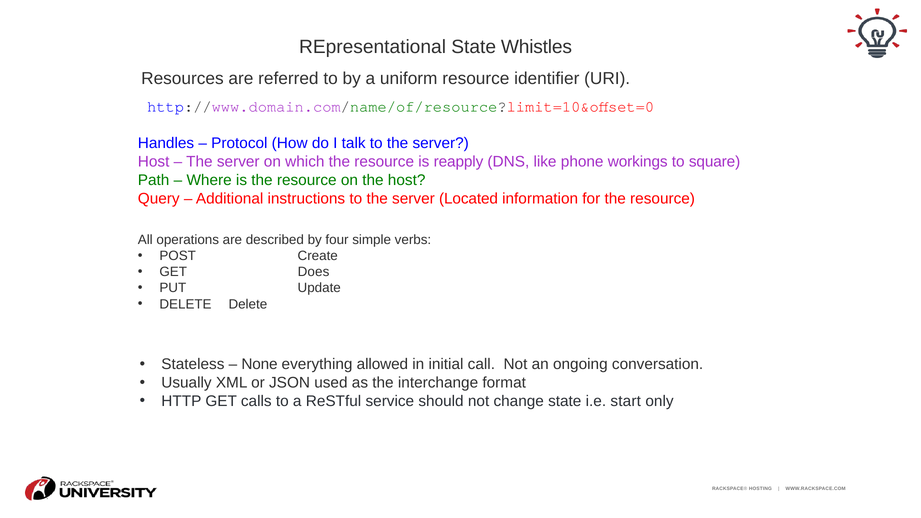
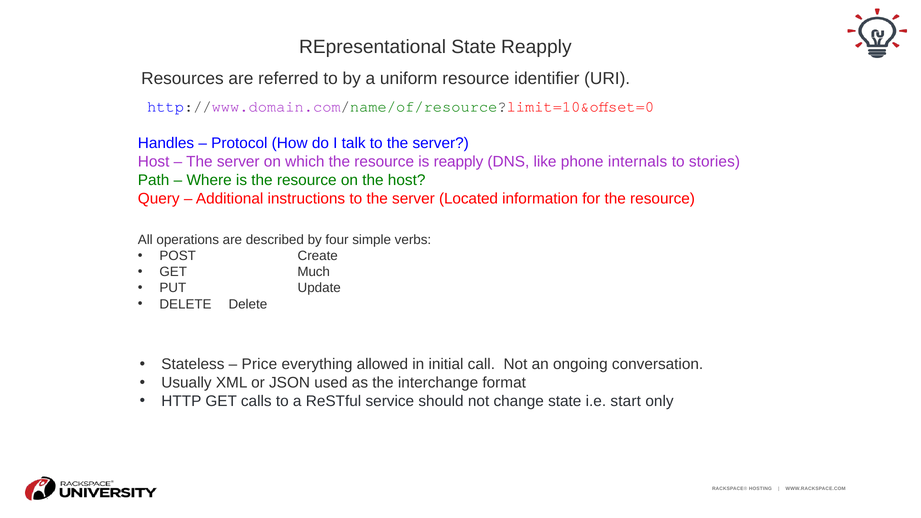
State Whistles: Whistles -> Reapply (536, 47)
workings: workings -> internals (638, 162)
square: square -> stories (714, 162)
Does: Does -> Much (314, 272)
None: None -> Price (259, 364)
